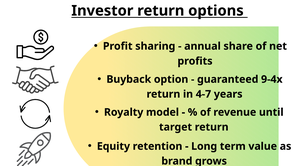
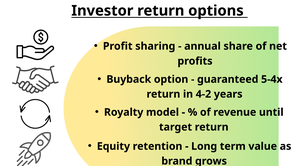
9-4x: 9-4x -> 5-4x (272, 79)
4-7: 4-7 -> 4-2 (203, 94)
